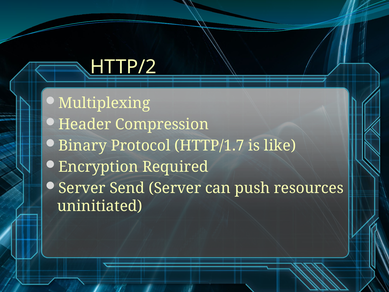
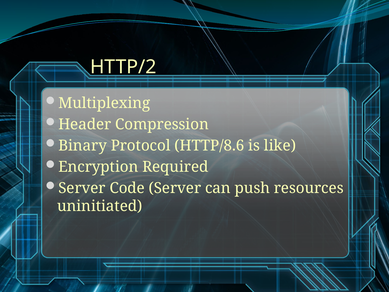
HTTP/1.7: HTTP/1.7 -> HTTP/8.6 (209, 146)
Send: Send -> Code (127, 188)
